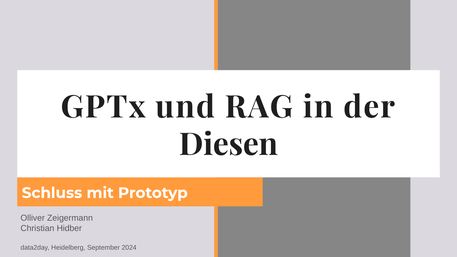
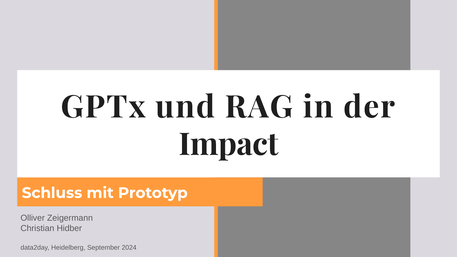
Diesen: Diesen -> Impact (229, 145)
